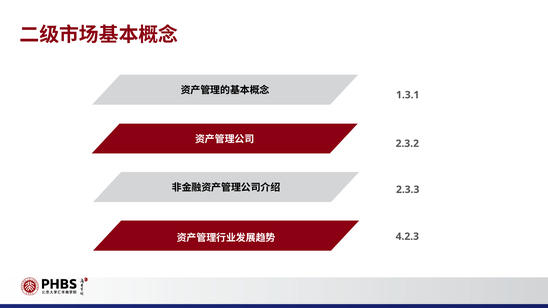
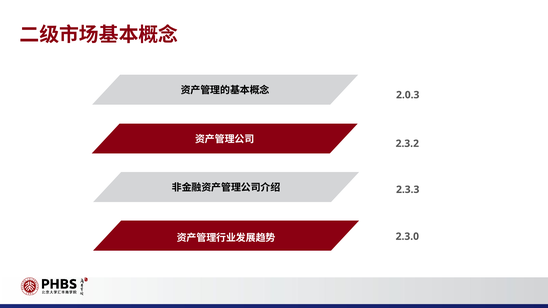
1.3.1: 1.3.1 -> 2.0.3 (408, 95)
4.2.3: 4.2.3 -> 2.3.0 (407, 237)
